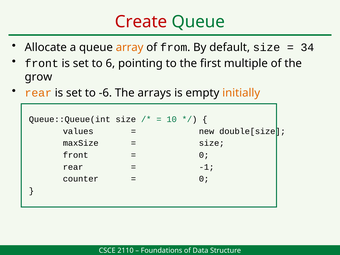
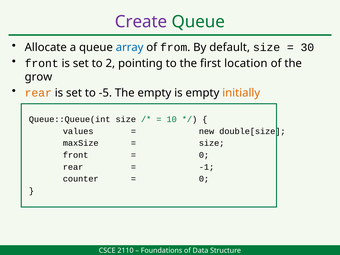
Create colour: red -> purple (141, 22)
array colour: orange -> blue (130, 47)
34: 34 -> 30 (307, 47)
6: 6 -> 2 (110, 63)
multiple: multiple -> location (246, 63)
-6: -6 -> -5 (105, 93)
The arrays: arrays -> empty (154, 93)
